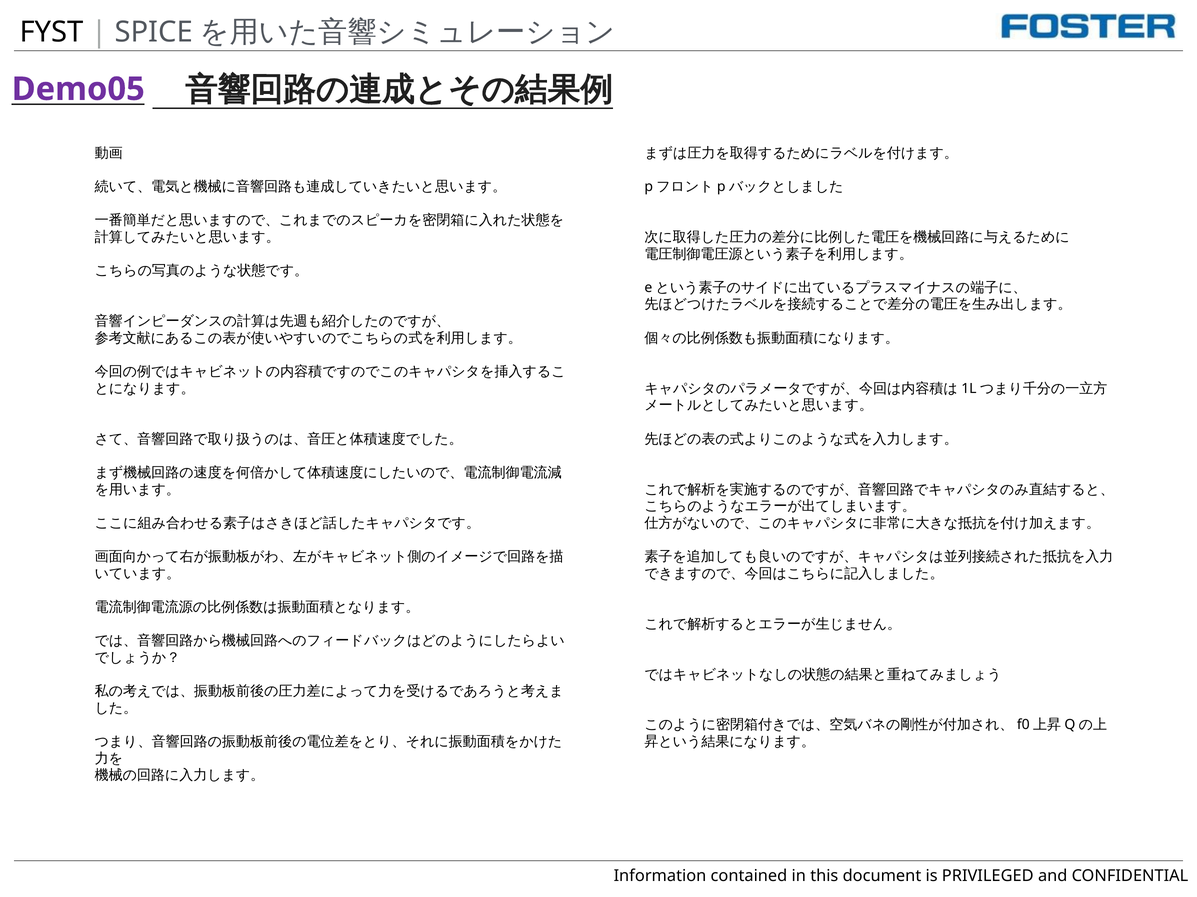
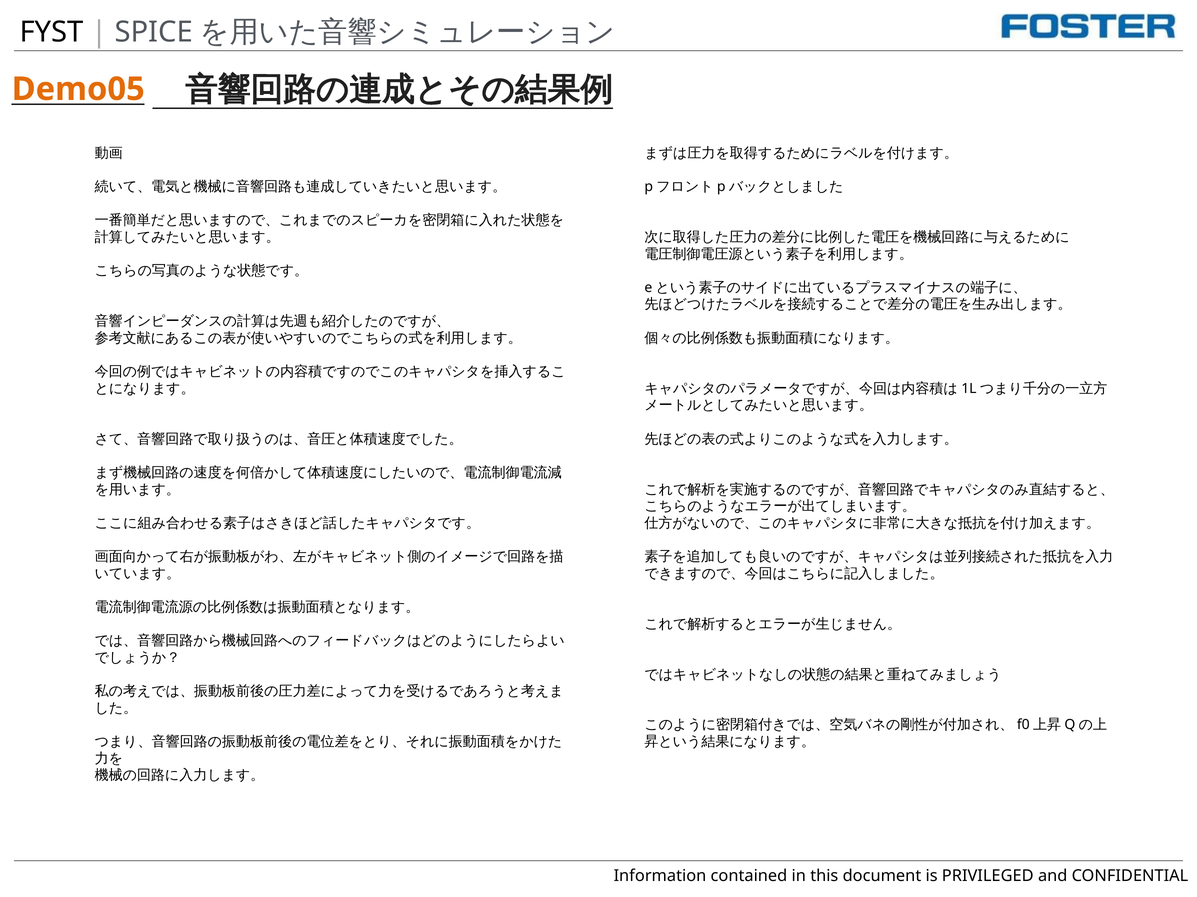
Demo05 colour: purple -> orange (78, 89)
